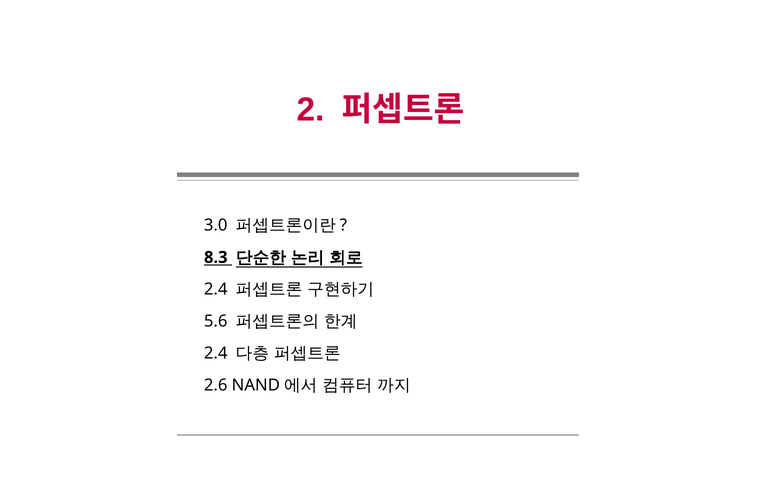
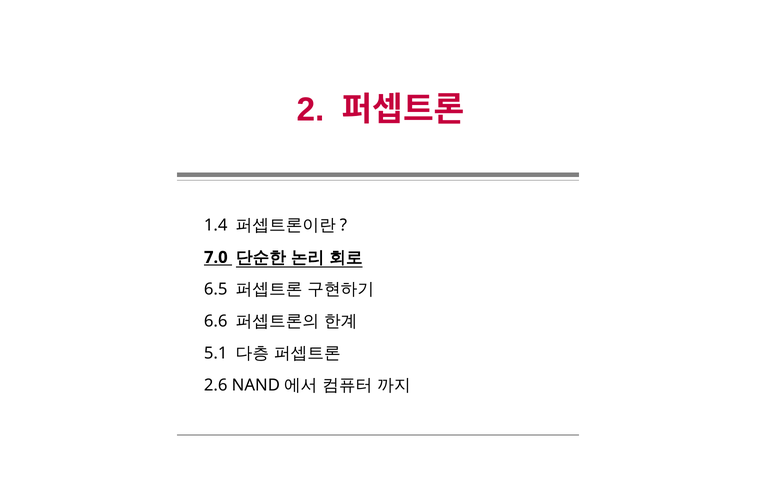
3.0: 3.0 -> 1.4 (216, 225)
8.3: 8.3 -> 7.0 (216, 257)
2.4: 2.4 -> 6.5 (216, 289)
5.6: 5.6 -> 6.6 (216, 321)
2.4: 2.4 -> 5.1 (216, 353)
